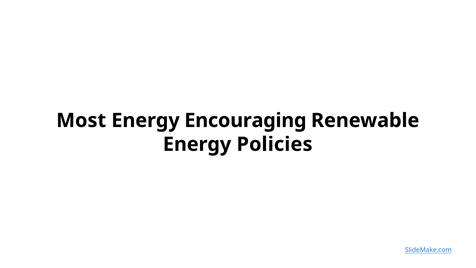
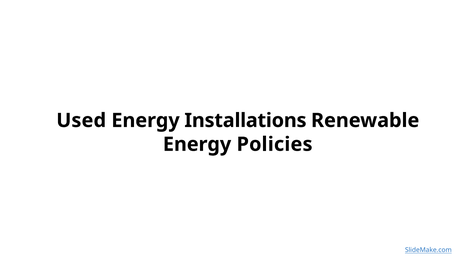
Most: Most -> Used (81, 120)
Encouraging: Encouraging -> Installations (245, 120)
